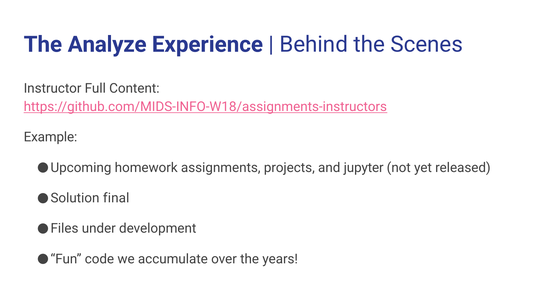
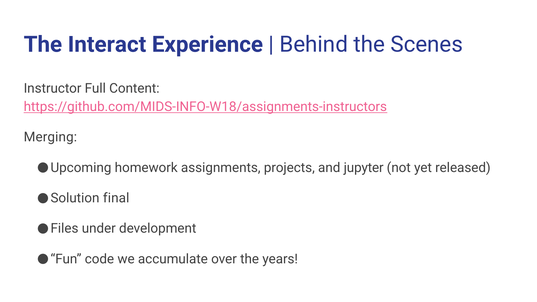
Analyze: Analyze -> Interact (107, 44)
Example: Example -> Merging (50, 137)
